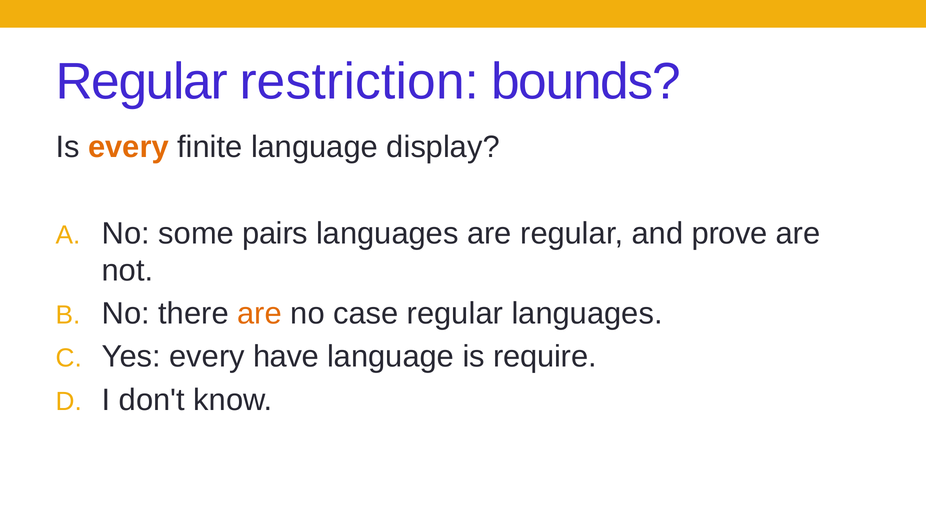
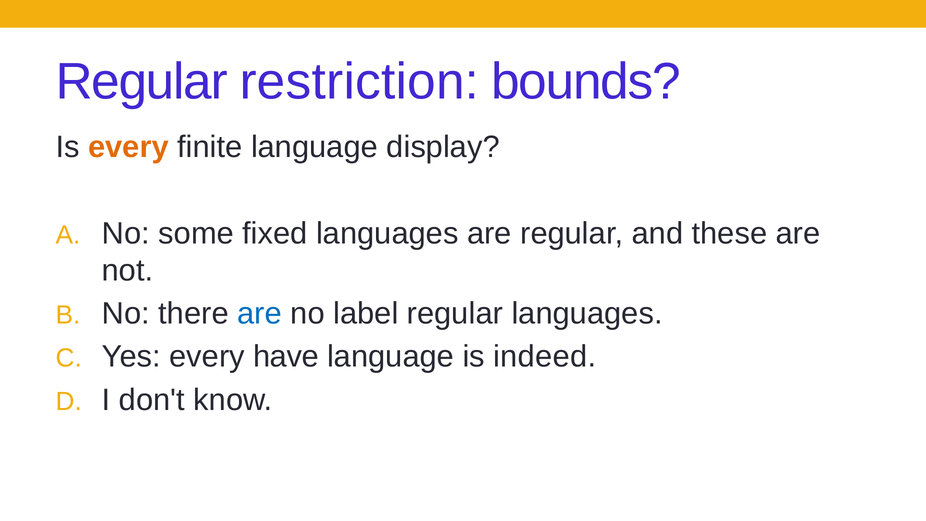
pairs: pairs -> fixed (275, 233)
prove: prove -> these (729, 233)
are colour: orange -> blue (260, 314)
case: case -> label (366, 314)
require: require -> indeed (545, 357)
